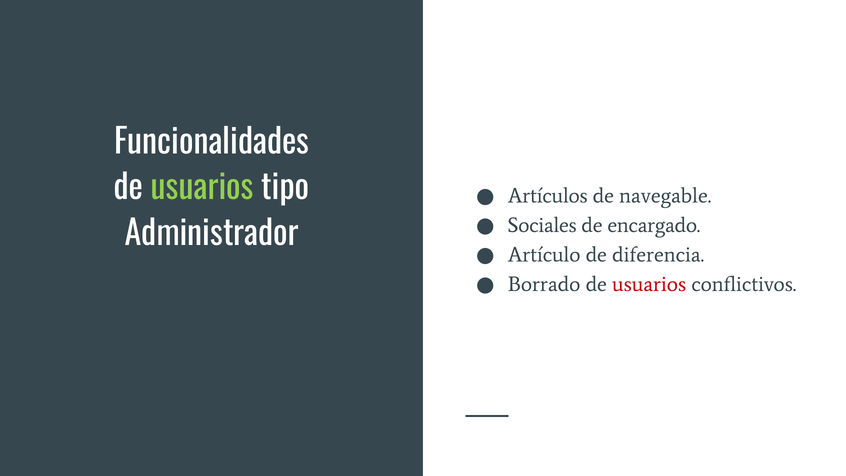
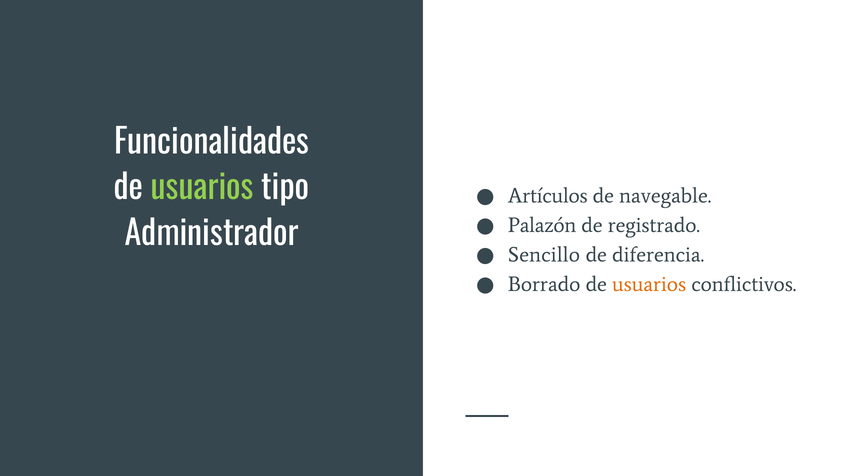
Sociales: Sociales -> Palazón (542, 225)
encargado: encargado -> registrado (654, 225)
Artículo: Artículo -> Sencillo (544, 255)
usuarios colour: red -> orange (649, 284)
